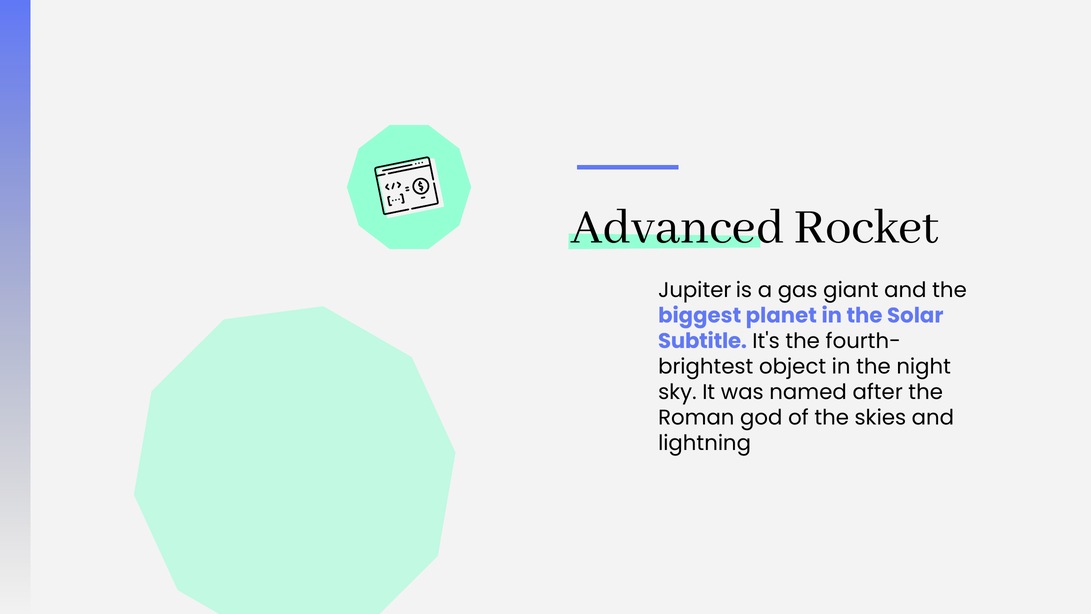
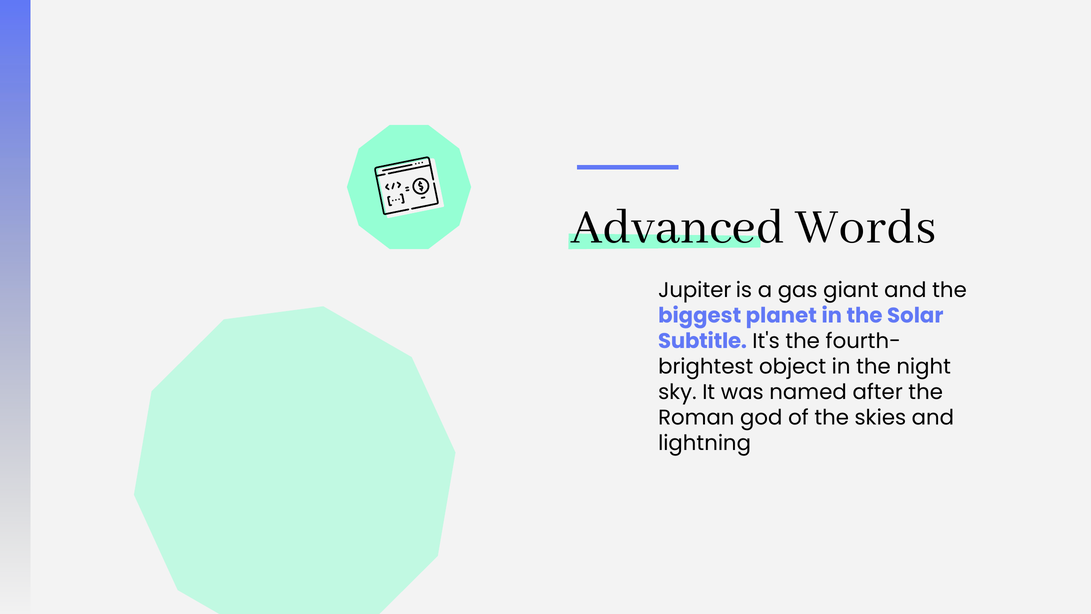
Rocket: Rocket -> Words (866, 225)
